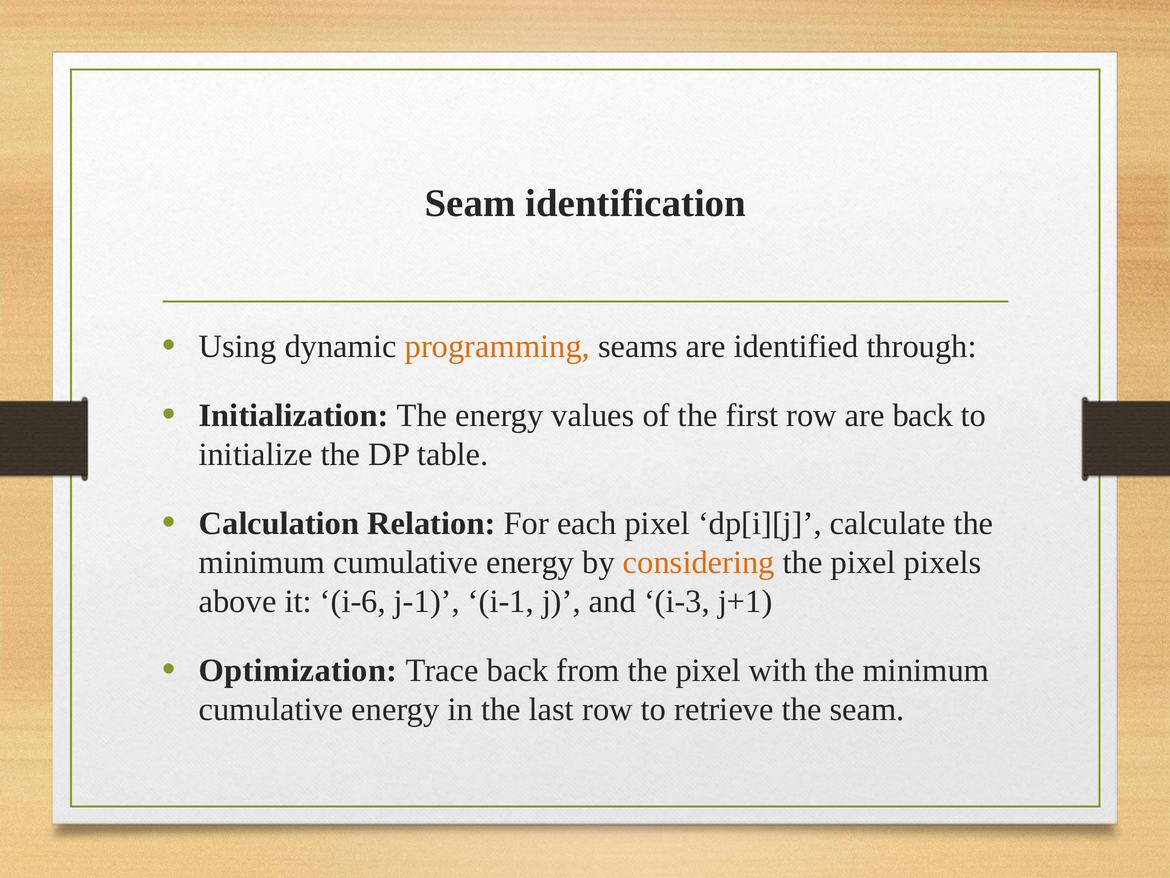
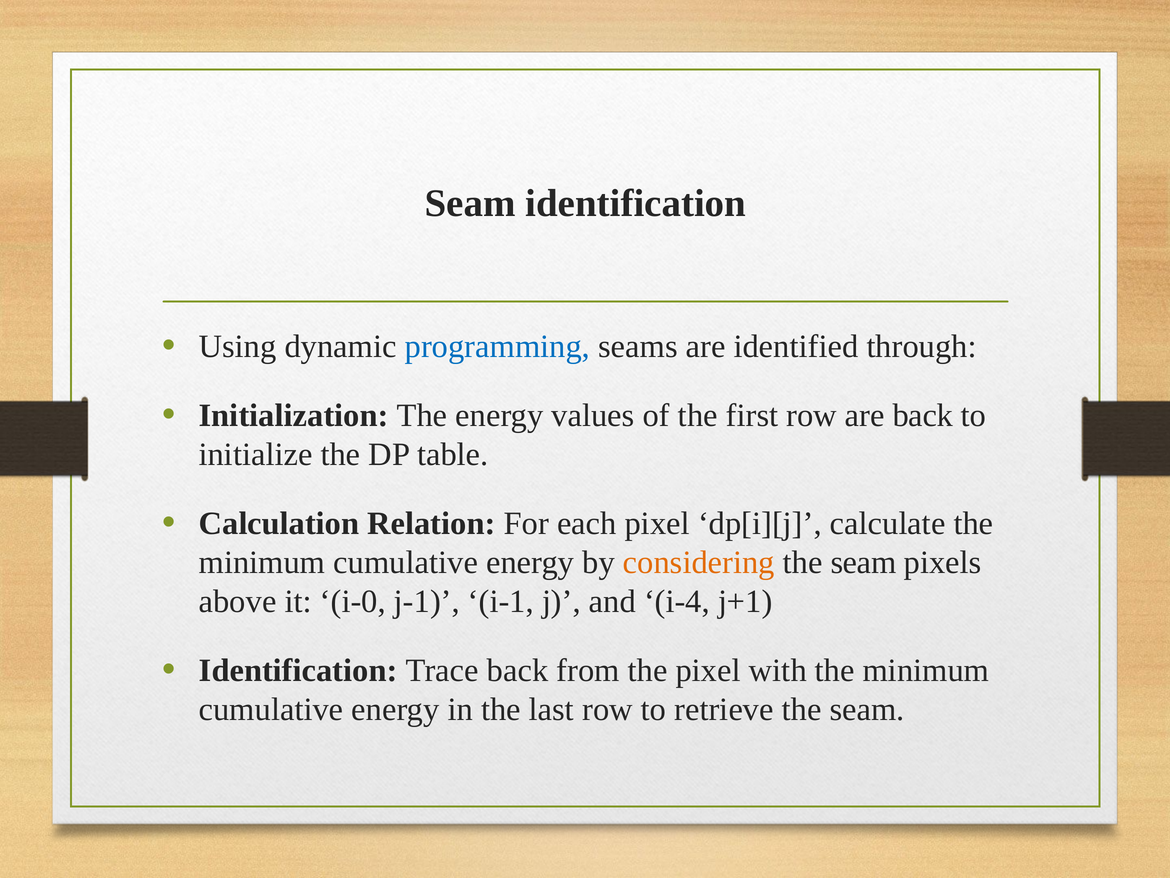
programming colour: orange -> blue (497, 346)
pixel: pixel -> seam (863, 562)
i-6: i-6 -> i-0 (353, 601)
i-3: i-3 -> i-4 (677, 601)
Optimization: Optimization -> Identification (298, 670)
